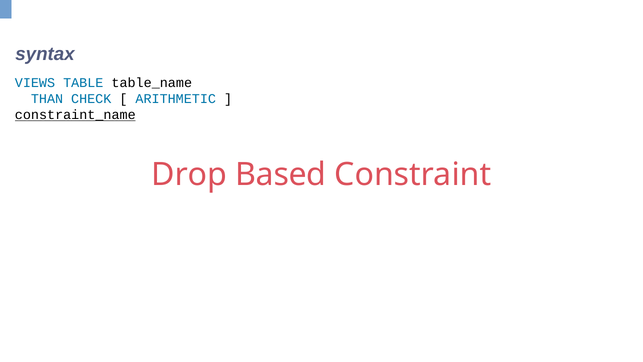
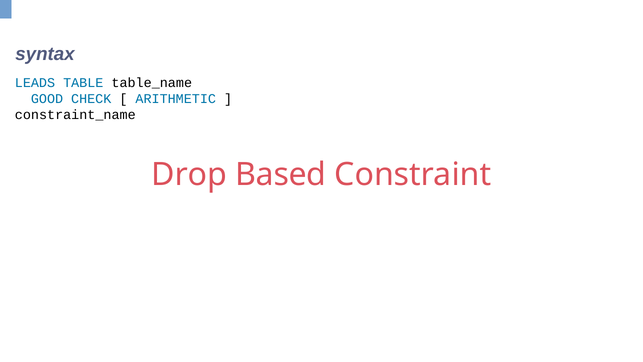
VIEWS: VIEWS -> LEADS (35, 83)
THAN: THAN -> GOOD (47, 99)
constraint_name underline: present -> none (75, 115)
